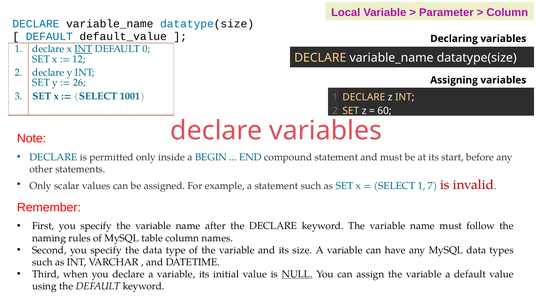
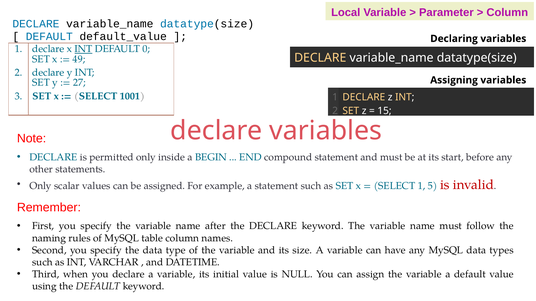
12: 12 -> 49 (79, 59)
26: 26 -> 27 (79, 83)
60: 60 -> 15 (384, 111)
7: 7 -> 5 (433, 186)
NULL underline: present -> none (297, 275)
